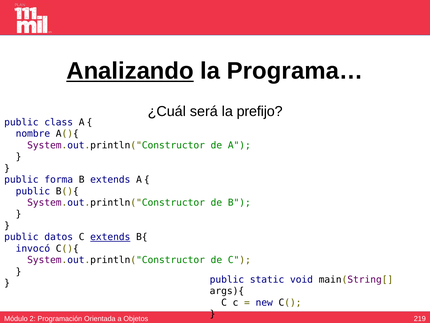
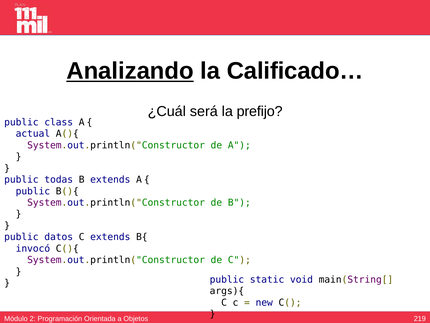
Programa…: Programa… -> Calificado… (295, 71)
nombre: nombre -> actual (33, 134)
forma: forma -> todas (59, 179)
extends underline: present -> none (110, 237)
